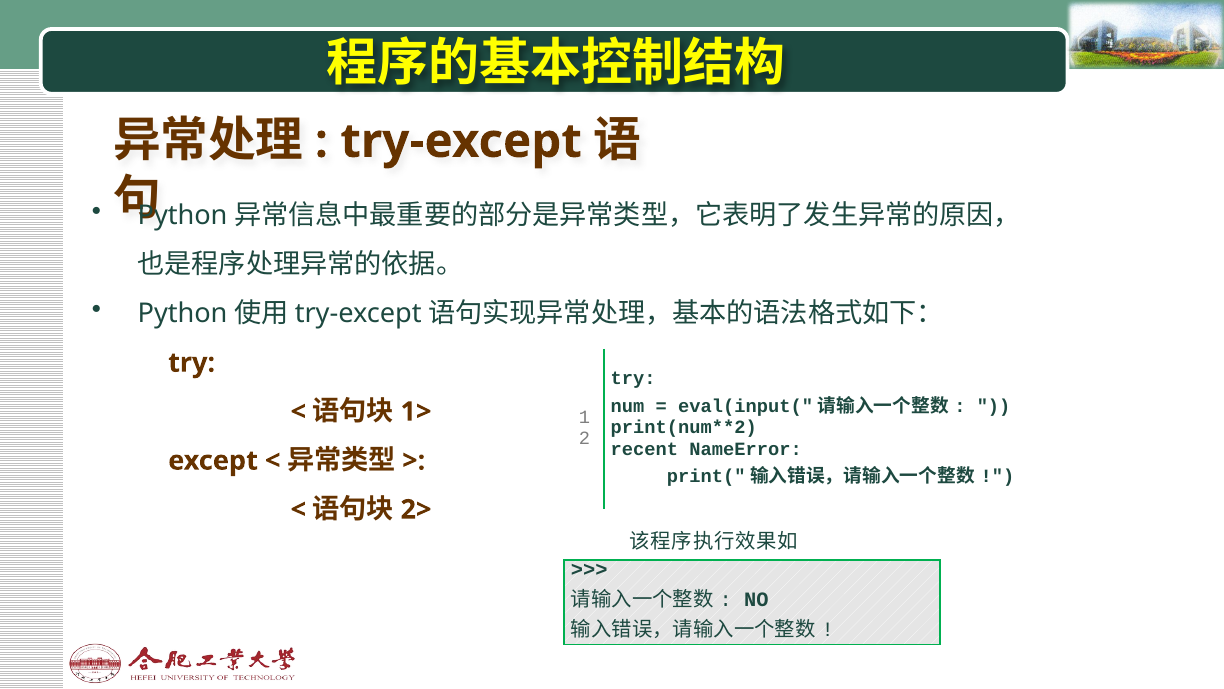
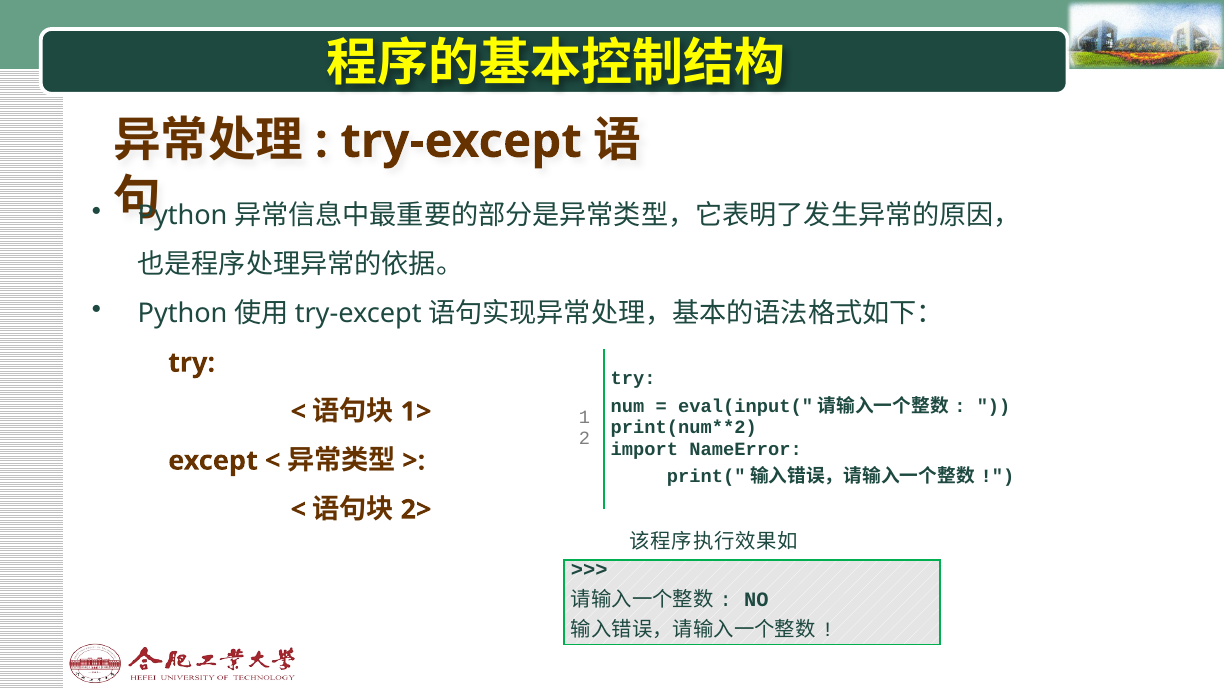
recent: recent -> import (644, 449)
